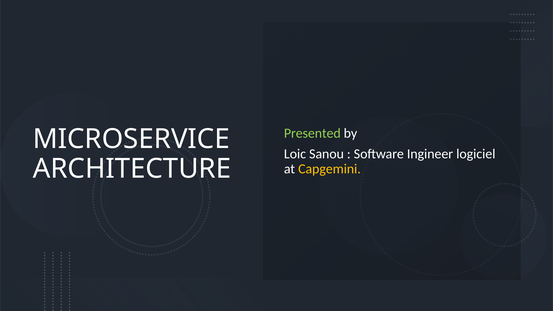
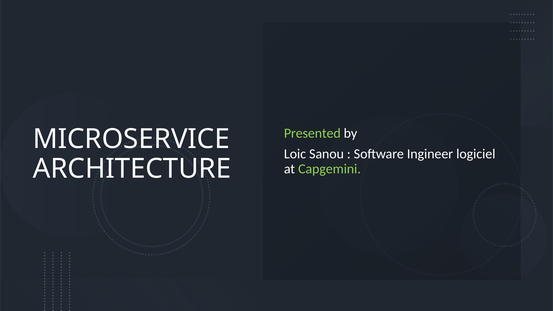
Capgemini colour: yellow -> light green (329, 169)
